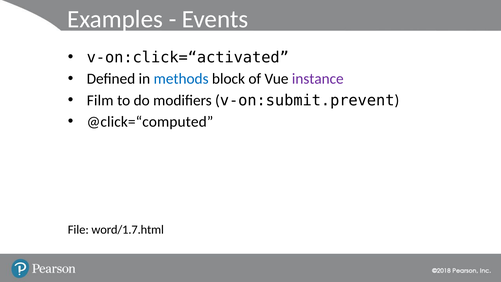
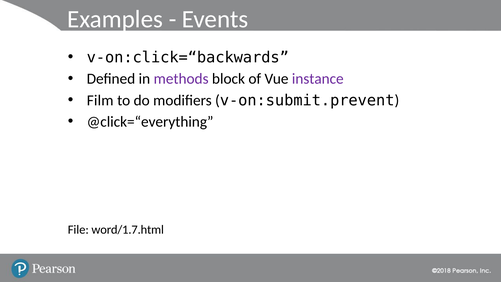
v-on:click=“activated: v-on:click=“activated -> v-on:click=“backwards (188, 57)
methods colour: blue -> purple (181, 79)
@click=“computed: @click=“computed -> @click=“everything (150, 122)
